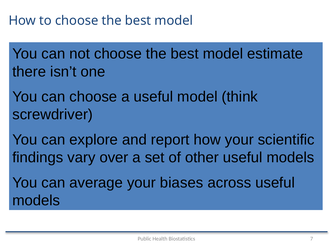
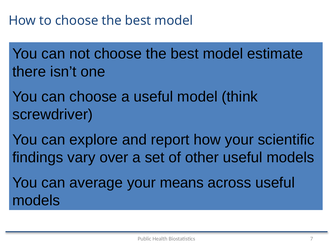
biases: biases -> means (182, 183)
